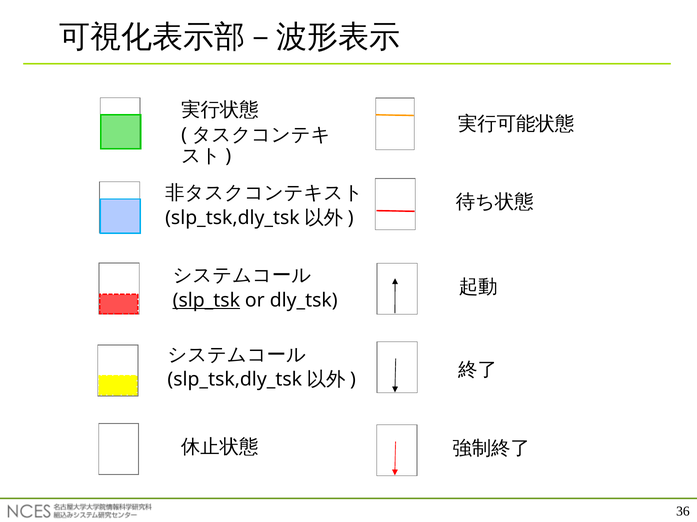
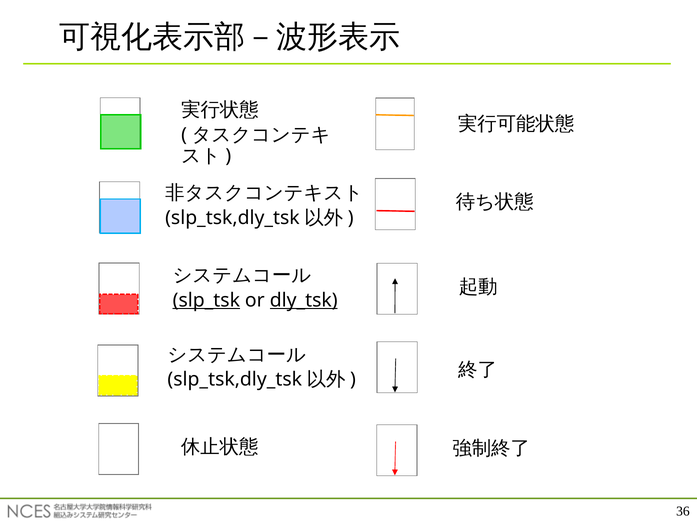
dly_tsk underline: none -> present (304, 301)
